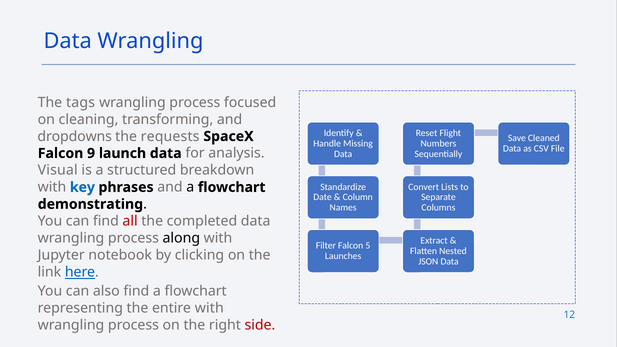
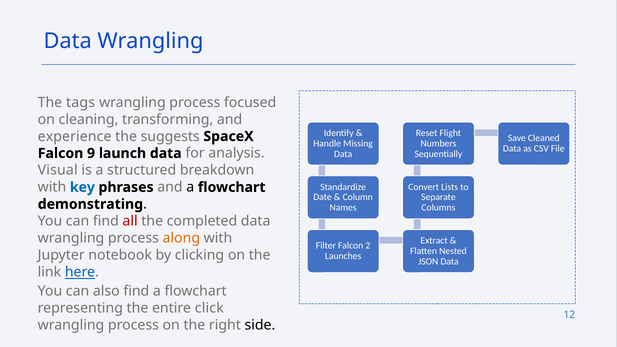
dropdowns: dropdowns -> experience (75, 136)
requests: requests -> suggests (170, 136)
along colour: black -> orange (181, 238)
5: 5 -> 2 (368, 246)
entire with: with -> click (209, 308)
side colour: red -> black (260, 325)
